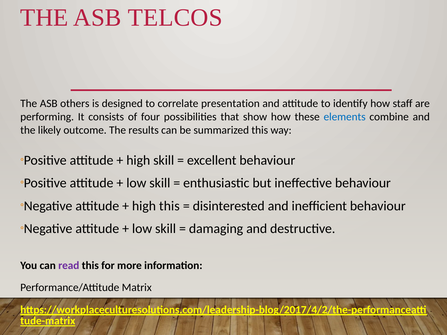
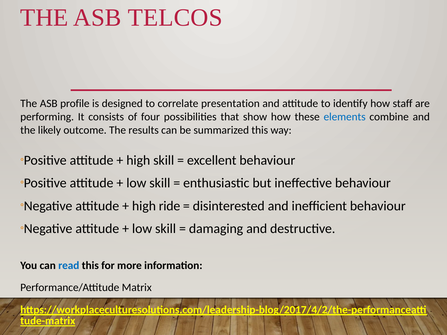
others: others -> profile (75, 103)
high this: this -> ride (170, 206)
read colour: purple -> blue (69, 266)
